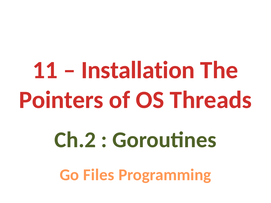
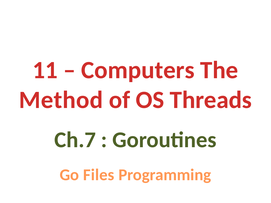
Installation: Installation -> Computers (138, 70)
Pointers: Pointers -> Method (61, 100)
Ch.2: Ch.2 -> Ch.7 (75, 140)
